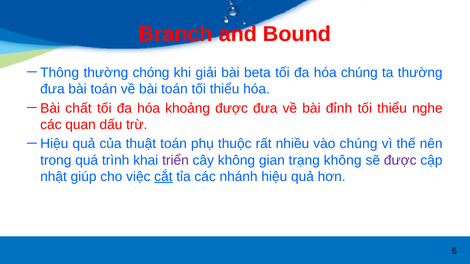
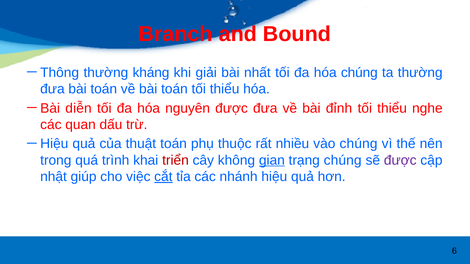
chóng: chóng -> kháng (151, 73)
beta: beta -> nhất (257, 73)
chất: chất -> diễn (78, 108)
khoảng: khoảng -> nguyên (188, 108)
triển colour: purple -> red (175, 160)
gian underline: none -> present (272, 160)
trạng không: không -> chúng (343, 160)
